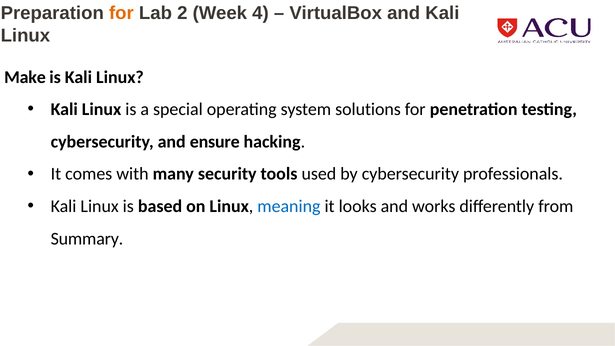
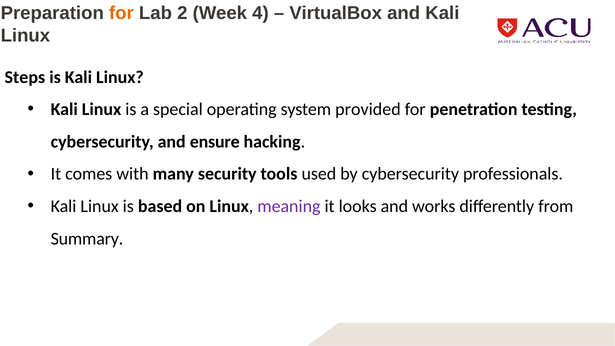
Make: Make -> Steps (25, 77)
solutions: solutions -> provided (368, 109)
meaning colour: blue -> purple (289, 206)
